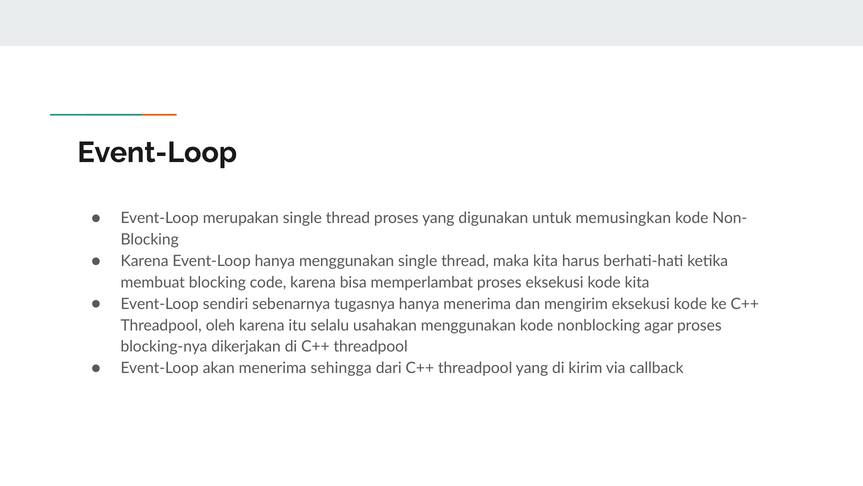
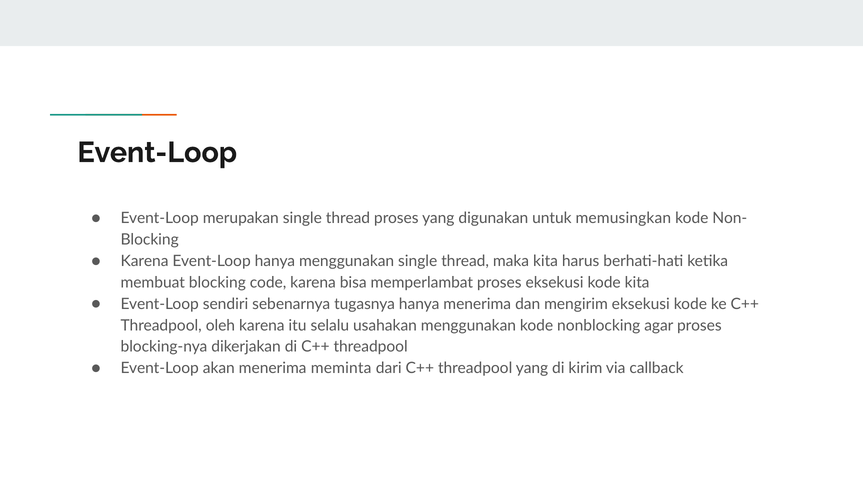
sehingga: sehingga -> meminta (341, 368)
